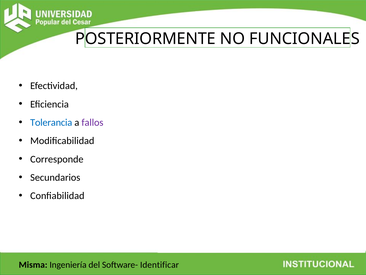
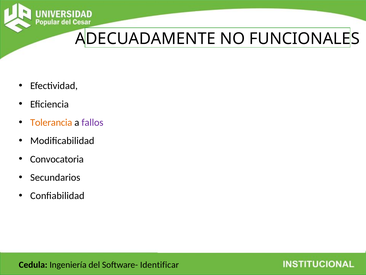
POSTERIORMENTE: POSTERIORMENTE -> ADECUADAMENTE (145, 39)
Tolerancia colour: blue -> orange (51, 122)
Corresponde: Corresponde -> Convocatoria (57, 159)
Misma: Misma -> Cedula (33, 264)
